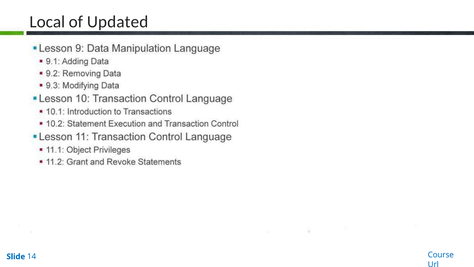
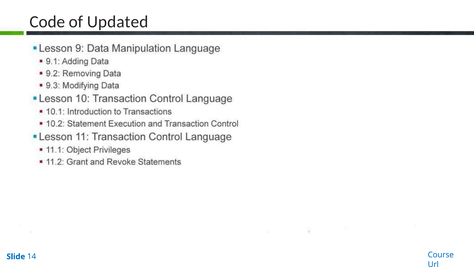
Local: Local -> Code (47, 22)
